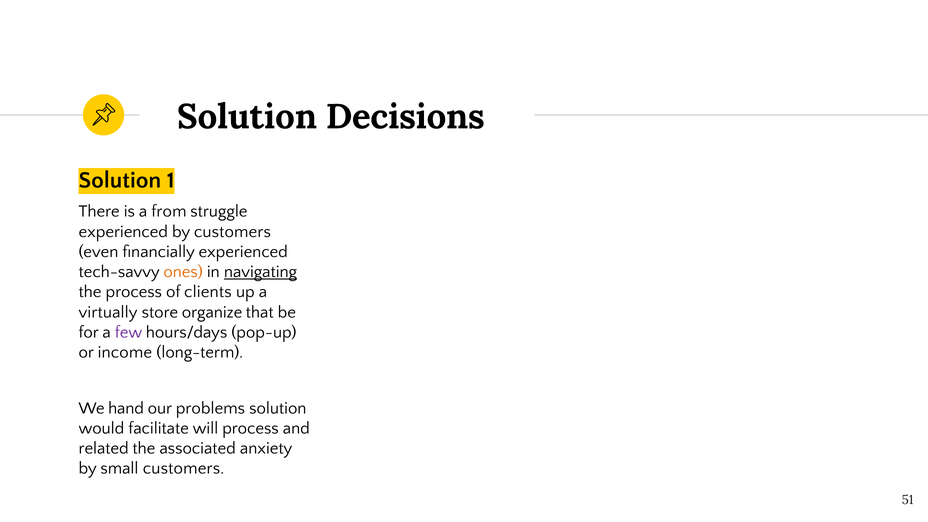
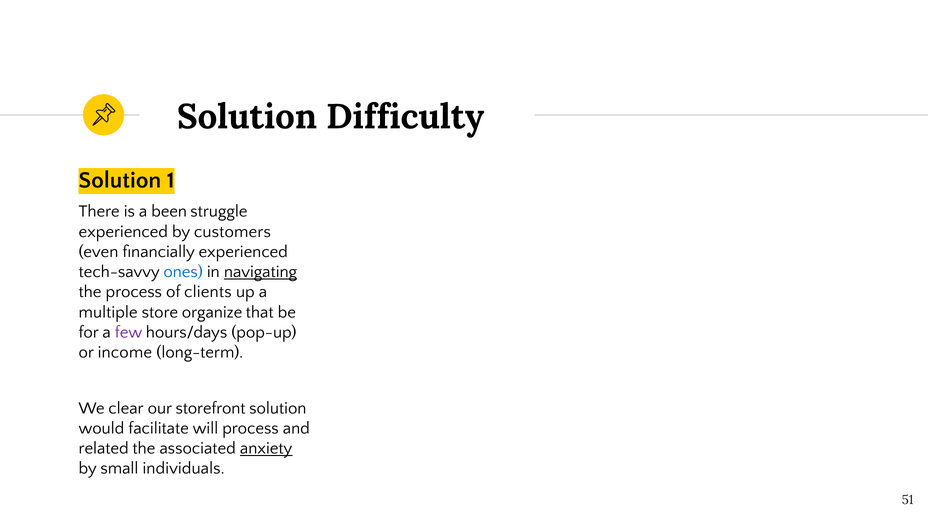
Decisions: Decisions -> Difficulty (405, 117)
from: from -> been (169, 211)
ones colour: orange -> blue (183, 272)
virtually: virtually -> multiple (108, 312)
hand: hand -> clear (126, 408)
problems: problems -> storefront (211, 408)
anxiety underline: none -> present (266, 448)
small customers: customers -> individuals (184, 468)
